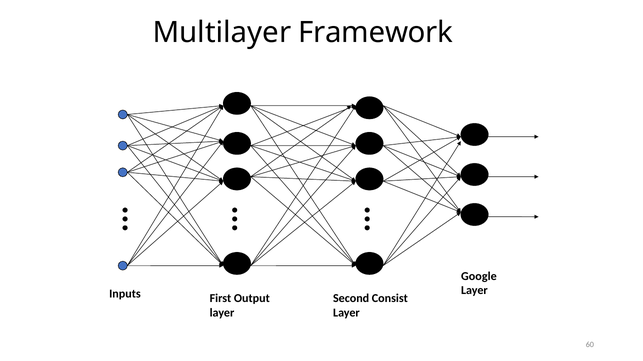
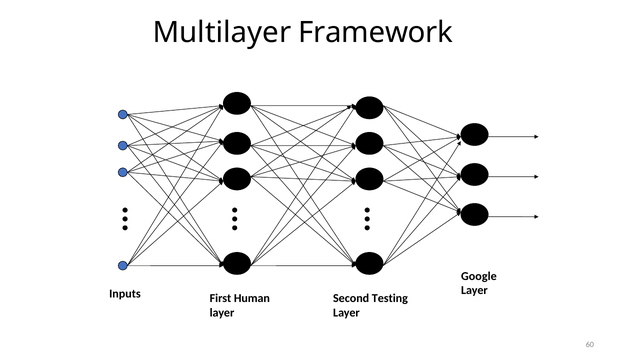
Output: Output -> Human (252, 299)
Consist: Consist -> Testing (390, 299)
